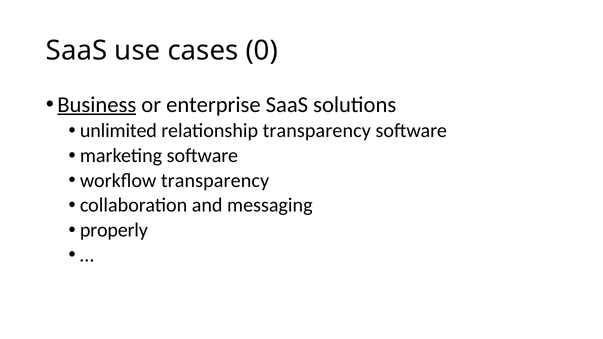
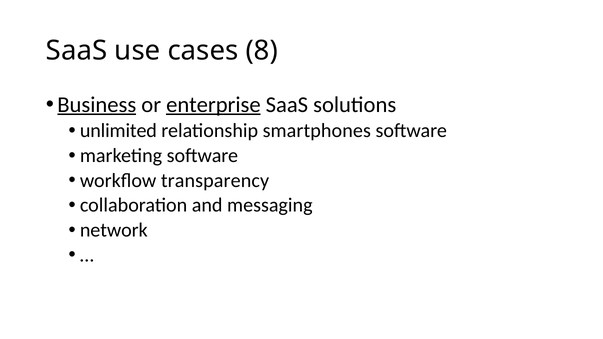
0: 0 -> 8 (262, 51)
enterprise underline: none -> present (213, 105)
relationship transparency: transparency -> smartphones (317, 131)
properly: properly -> network (114, 230)
